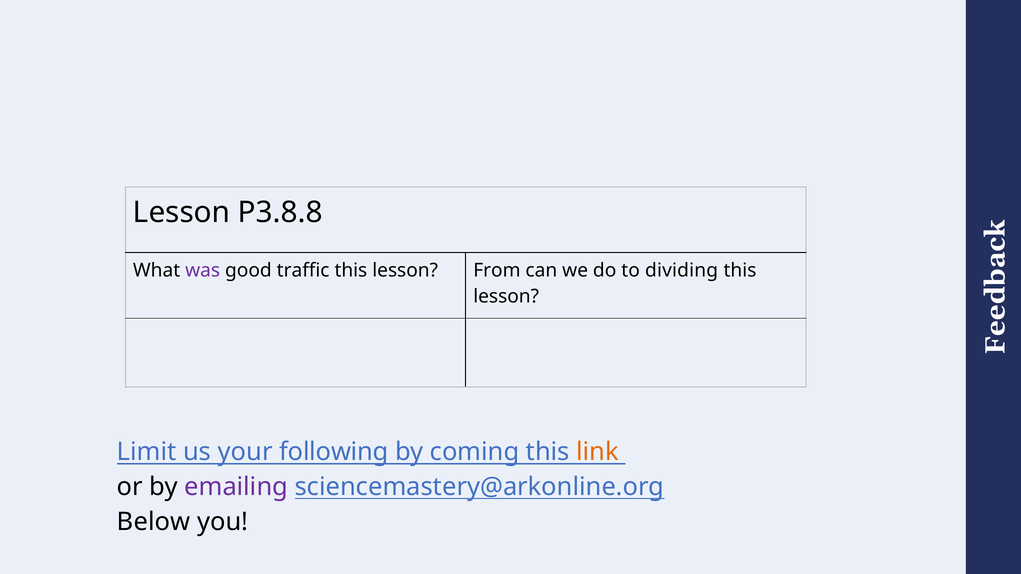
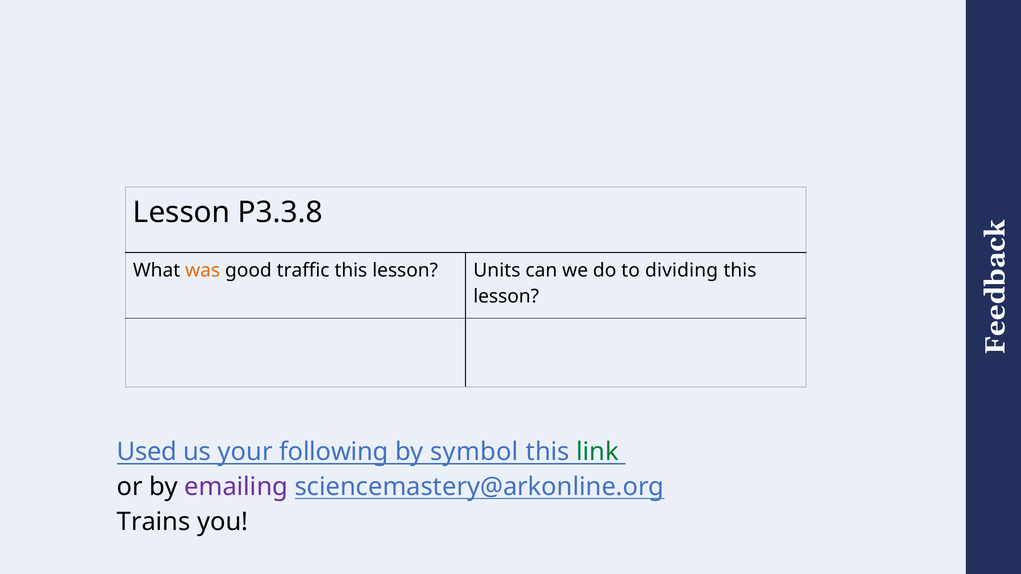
P3.8.8: P3.8.8 -> P3.3.8 (280, 213)
was colour: purple -> orange (203, 271)
From: From -> Units (497, 271)
Limit: Limit -> Used (147, 452)
coming: coming -> symbol (474, 452)
link colour: orange -> green (597, 452)
Below: Below -> Trains (154, 522)
